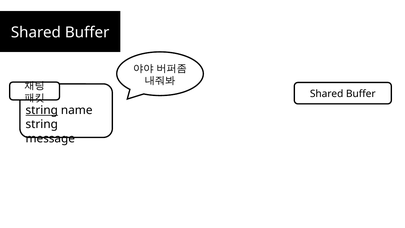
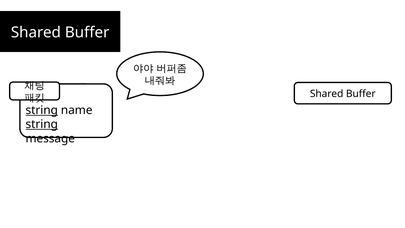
string underline: none -> present (42, 124)
